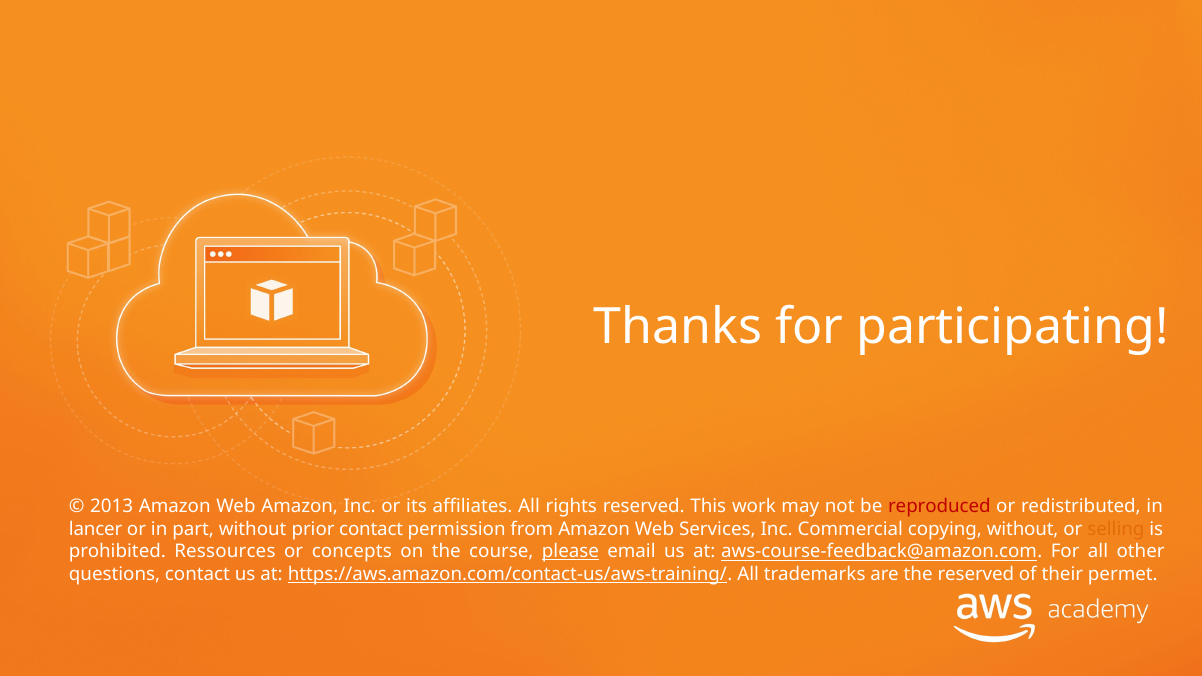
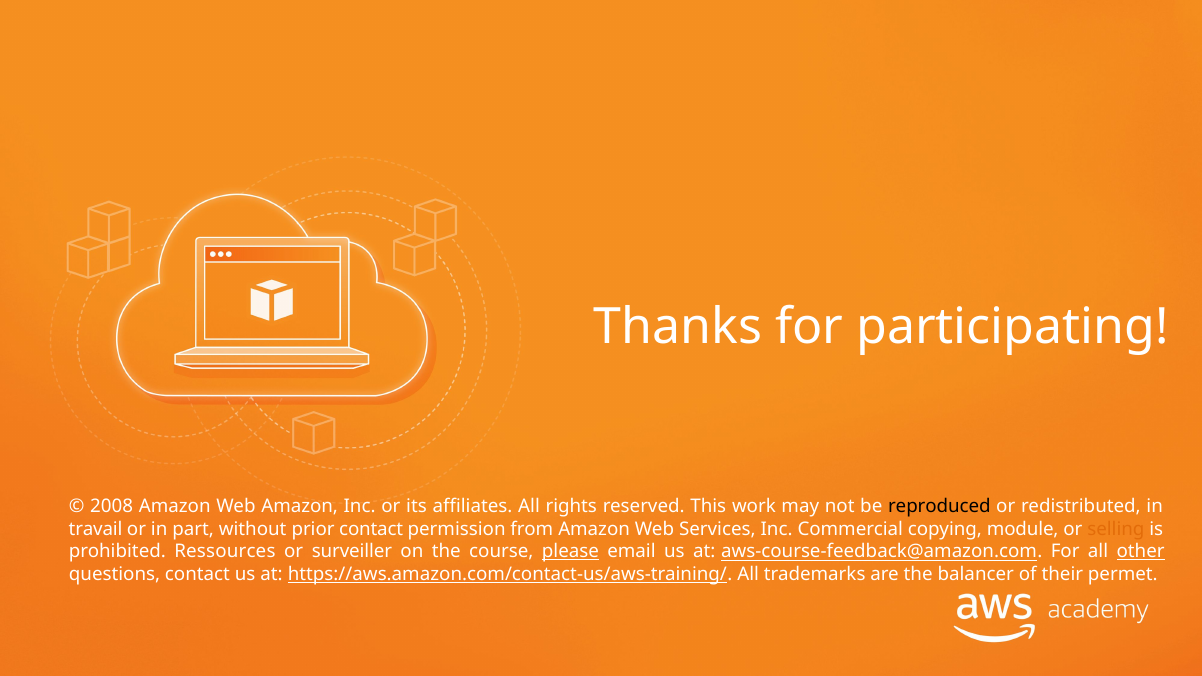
2013: 2013 -> 2008 (112, 507)
reproduced colour: red -> black (939, 507)
lancer: lancer -> travail (96, 529)
copying without: without -> module (1023, 529)
concepts: concepts -> surveiller (352, 552)
other underline: none -> present (1141, 552)
the reserved: reserved -> balancer (976, 574)
